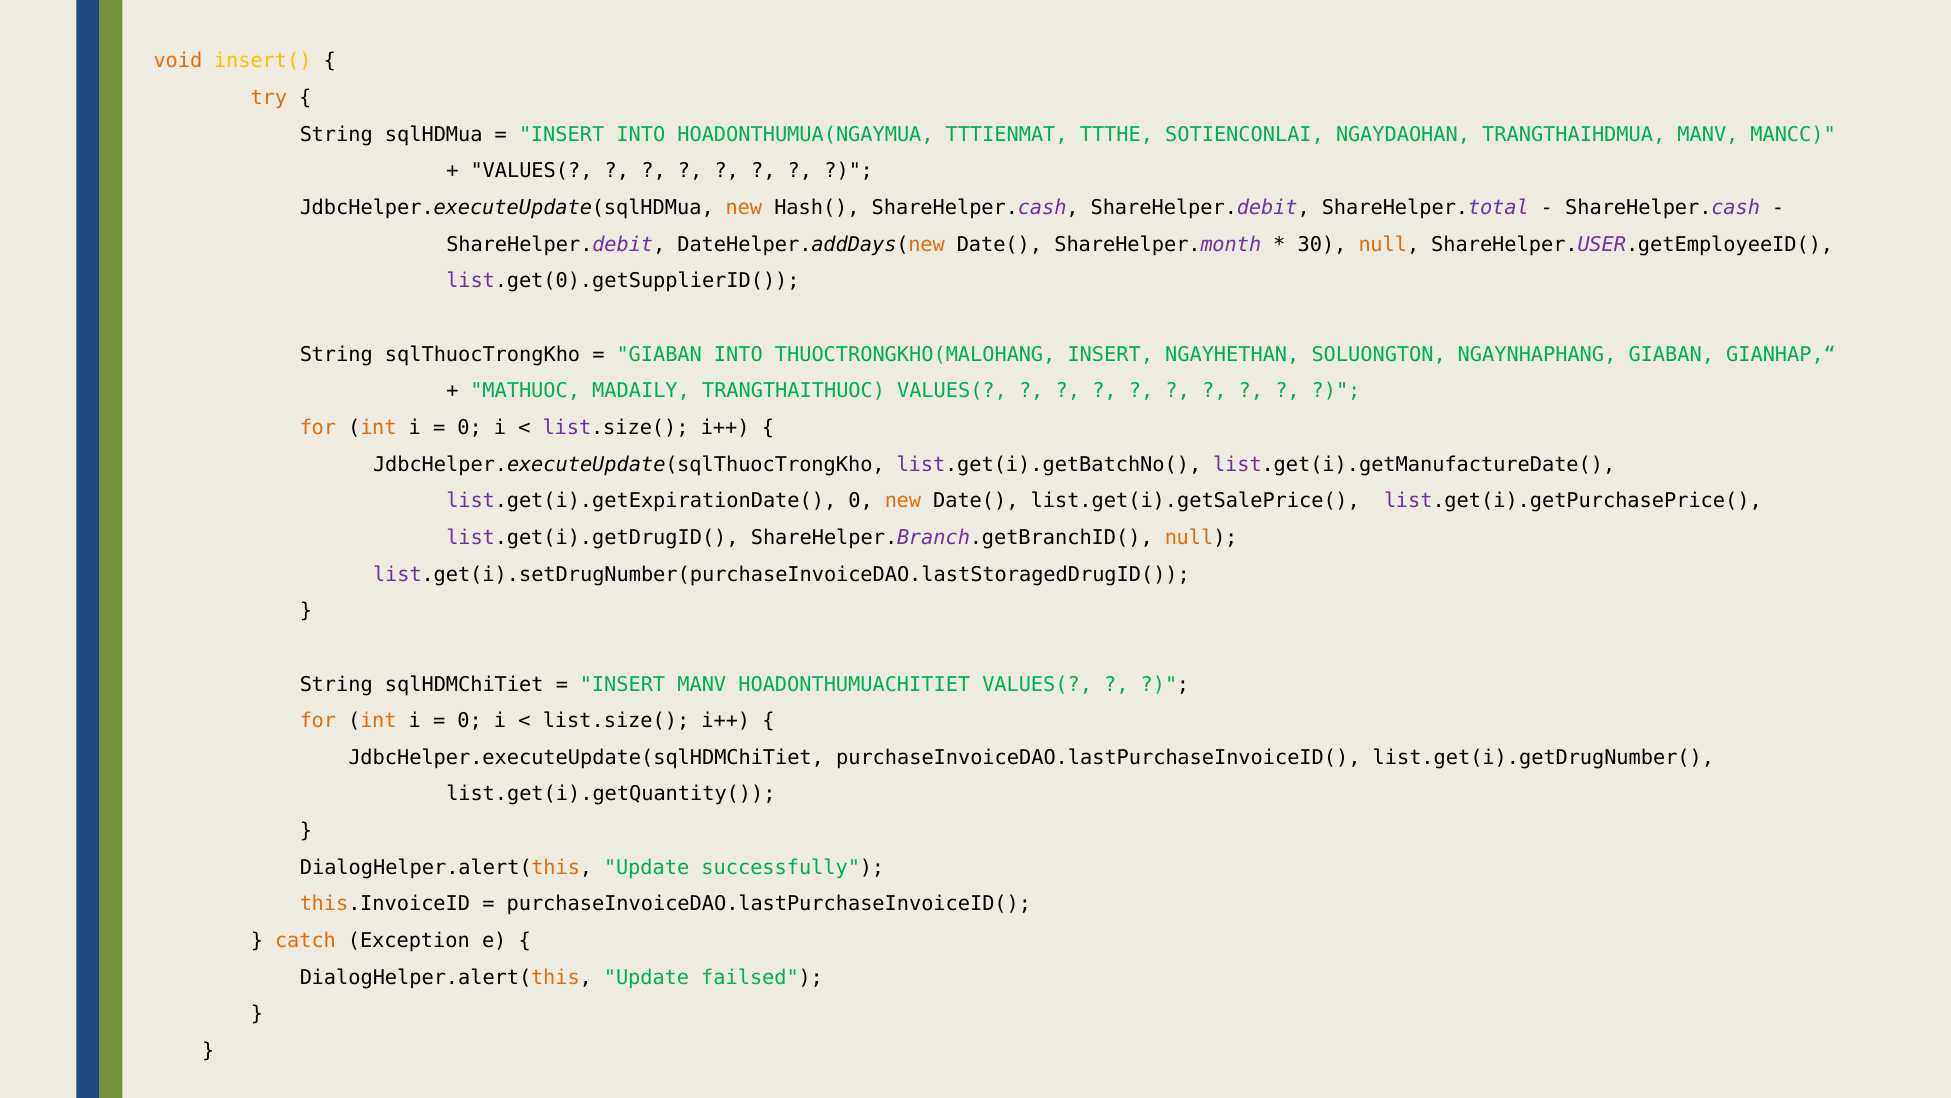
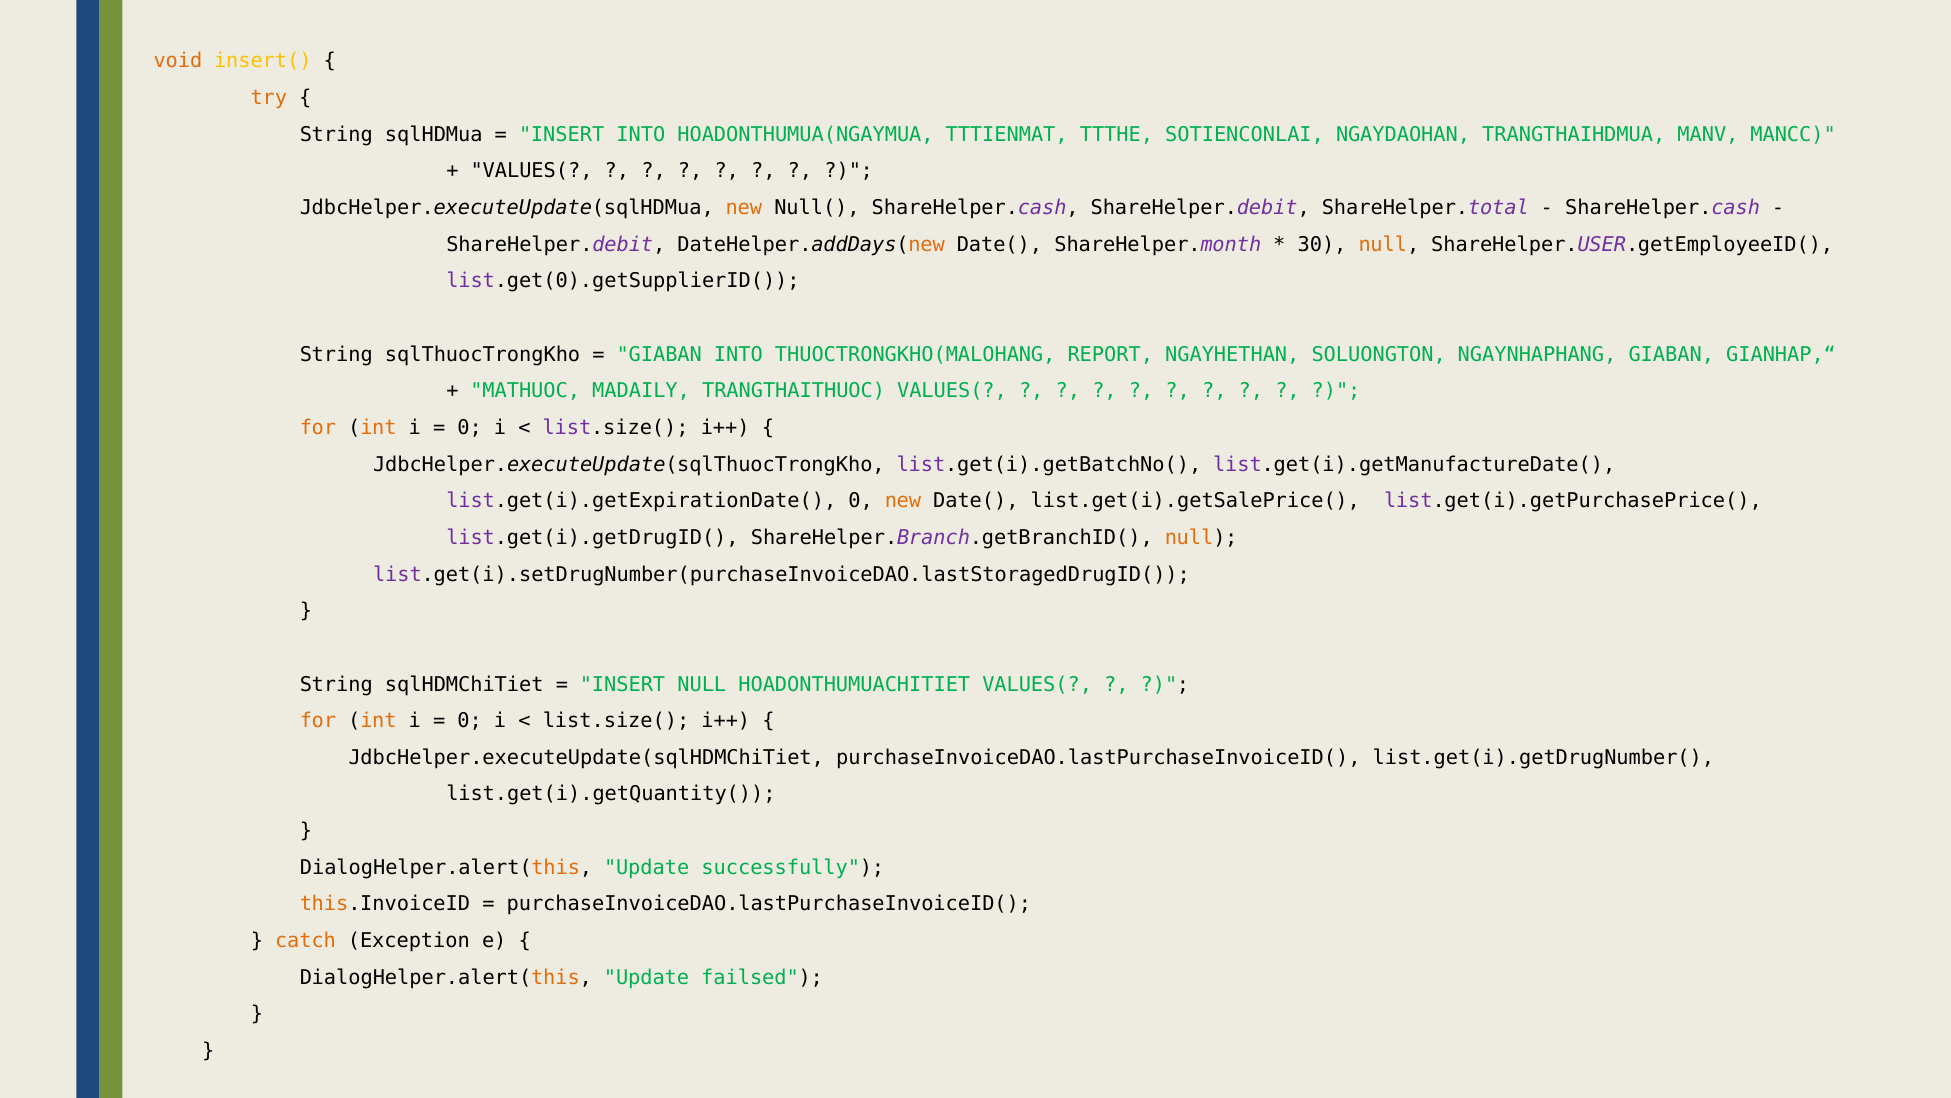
Hash(: Hash( -> Null( (817, 208)
THUOCTRONGKHO(MALOHANG INSERT: INSERT -> REPORT (1110, 354)
INSERT MANV: MANV -> NULL (702, 684)
